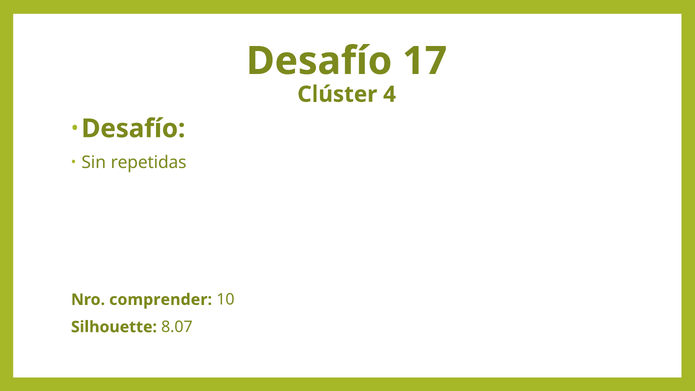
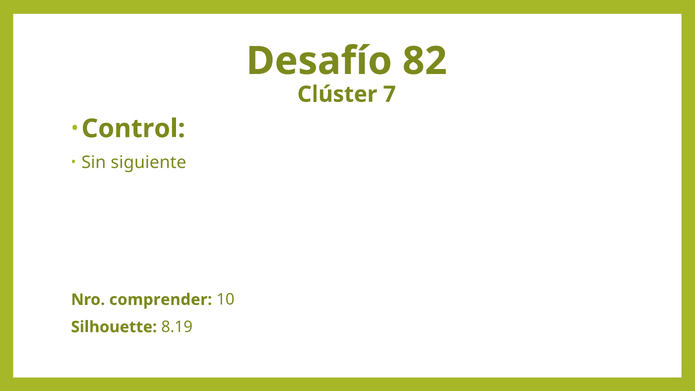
17: 17 -> 82 (425, 61)
4: 4 -> 7 (390, 94)
Desafío: Desafío -> Control (133, 129)
repetidas: repetidas -> siguiente (149, 162)
8.07: 8.07 -> 8.19 (177, 327)
